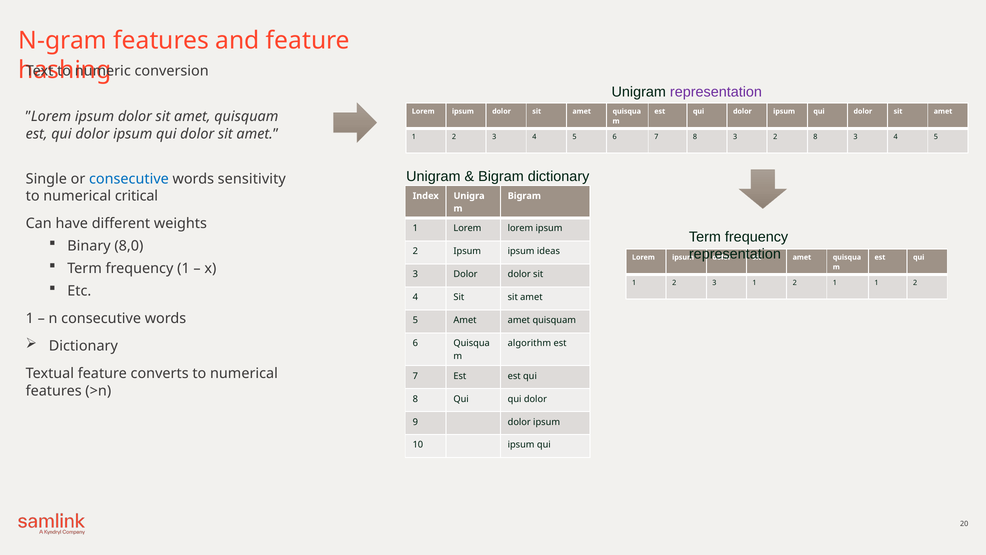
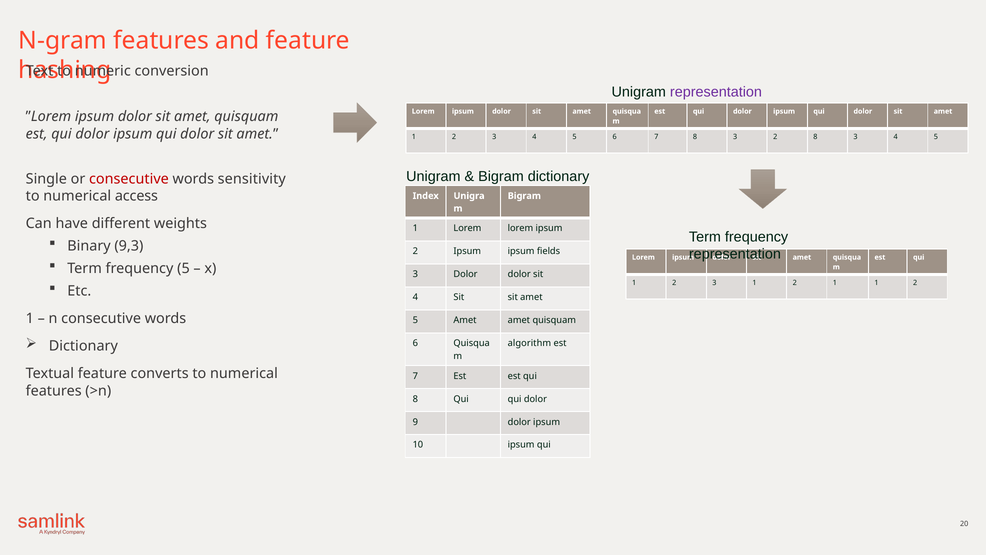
consecutive colour: blue -> red (129, 179)
critical: critical -> access (136, 196)
8,0: 8,0 -> 9,3 (129, 246)
ideas: ideas -> fields (549, 251)
frequency 1: 1 -> 5 (183, 268)
